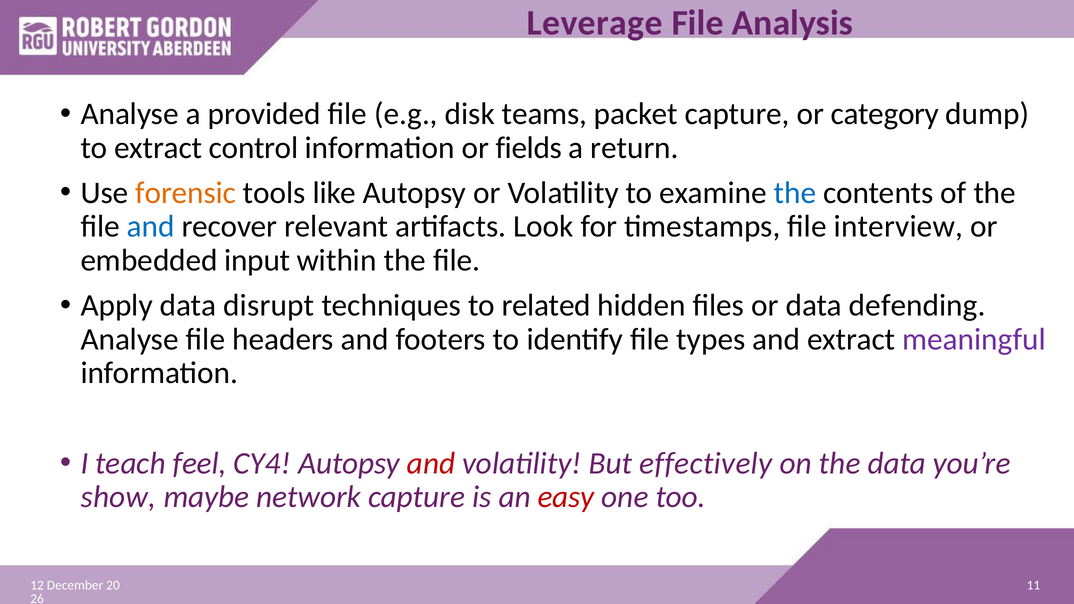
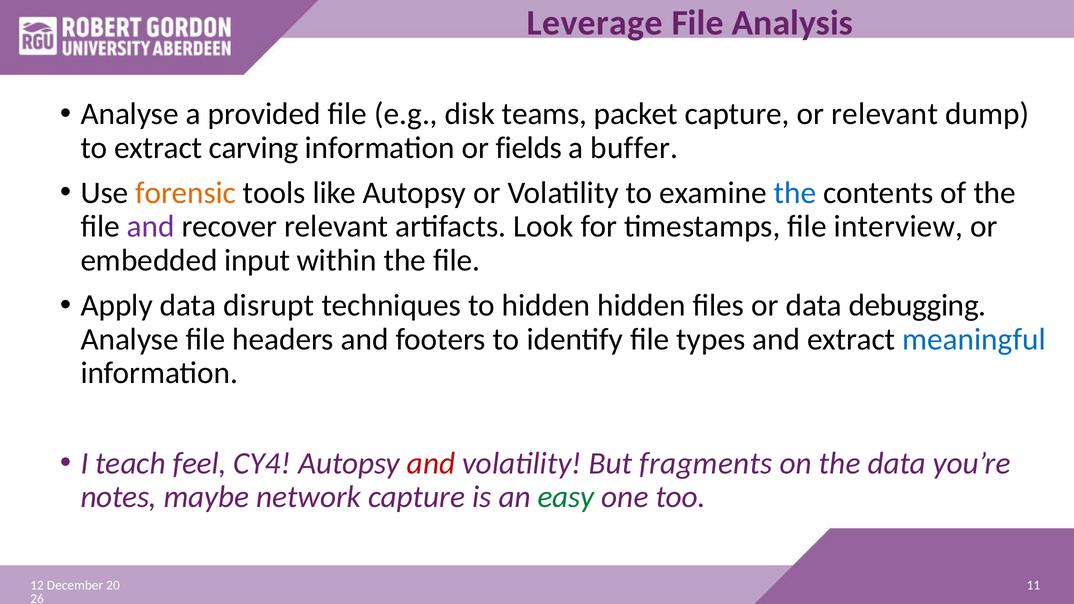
or category: category -> relevant (885, 114)
control: control -> carving (254, 148)
return: return -> buffer (634, 148)
and colour: blue -> purple (151, 227)
to related: related -> hidden (546, 306)
defending: defending -> debugging (917, 306)
meaningful colour: purple -> blue (974, 339)
effectively: effectively -> fragments (706, 463)
show: show -> notes (119, 497)
easy colour: red -> green (566, 497)
